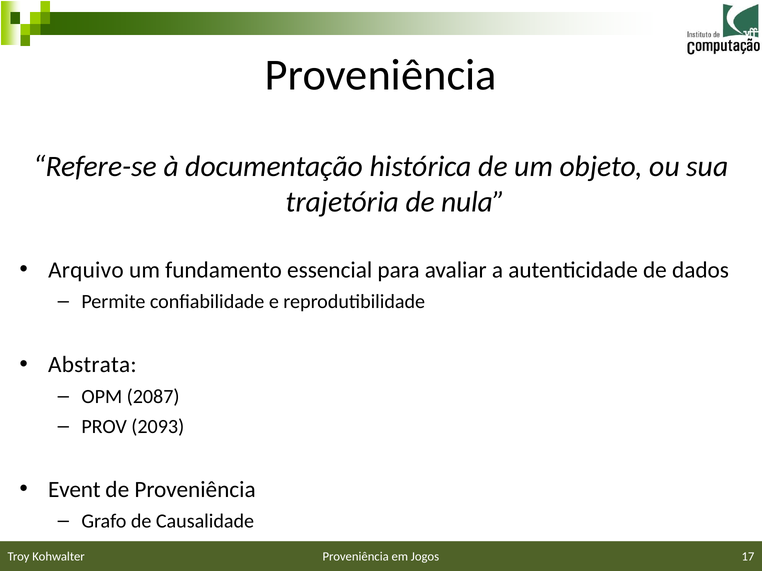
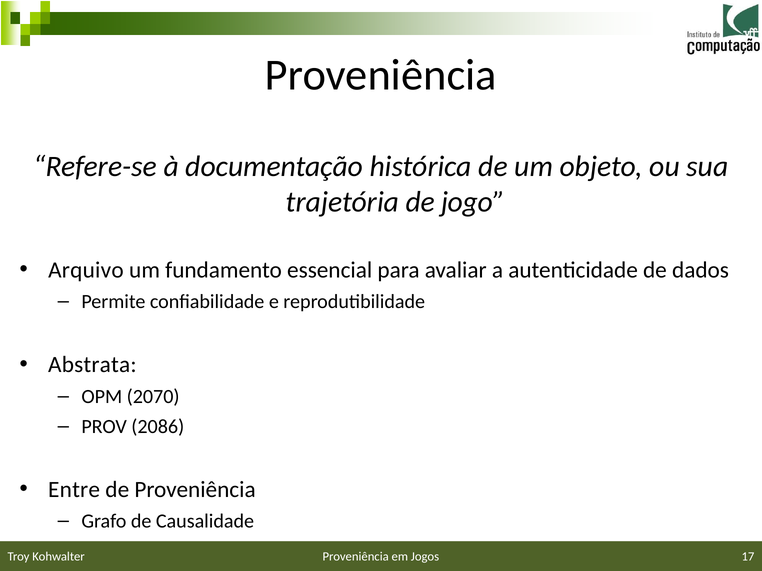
nula: nula -> jogo (473, 202)
2087: 2087 -> 2070 (153, 397)
2093: 2093 -> 2086 (158, 427)
Event: Event -> Entre (74, 490)
